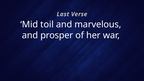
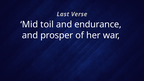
marvelous: marvelous -> endurance (98, 24)
